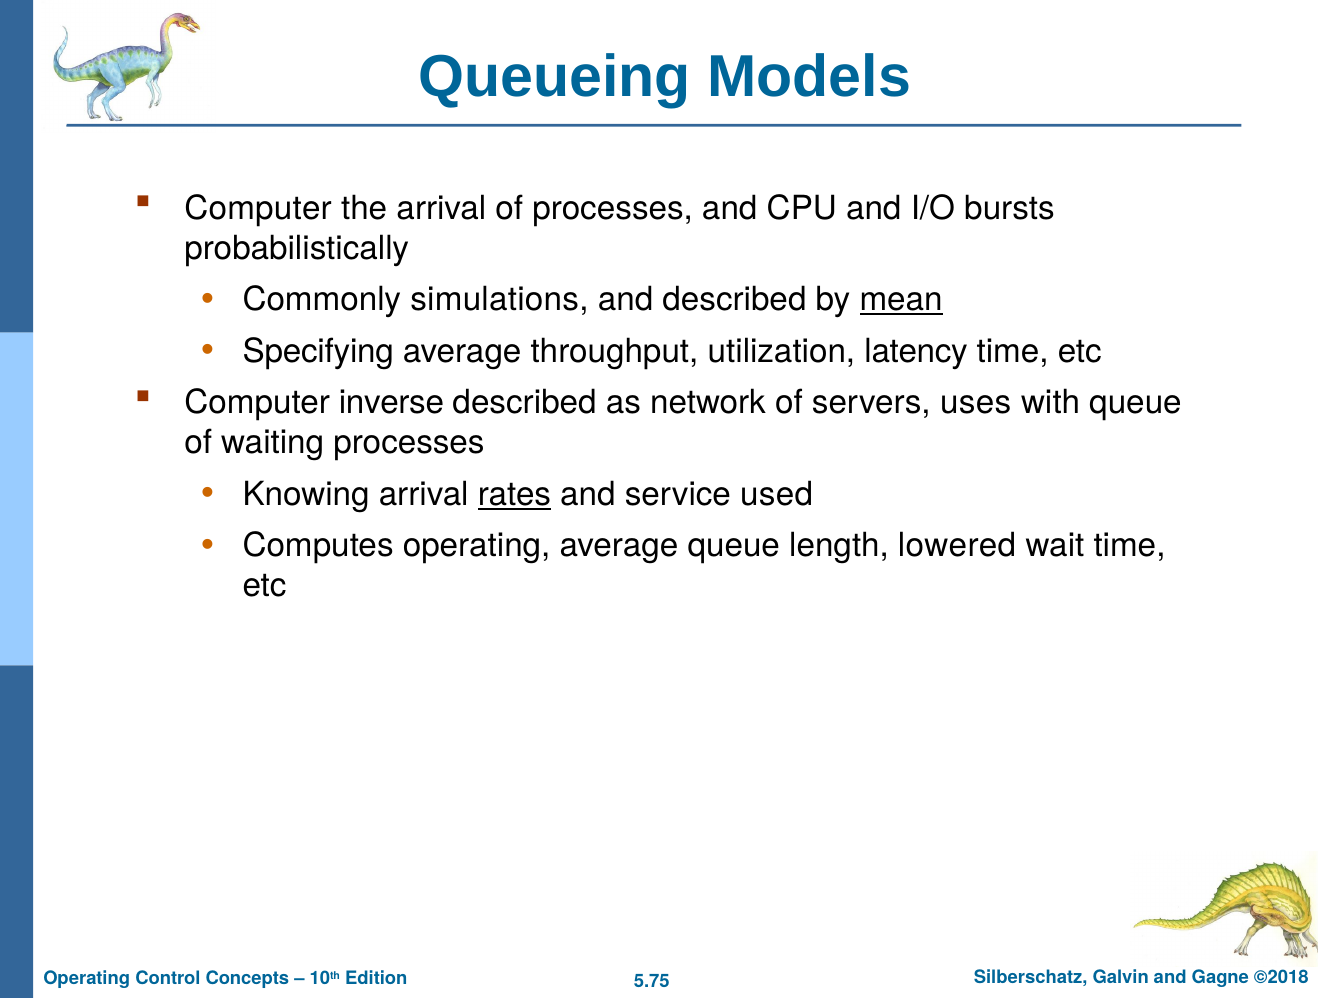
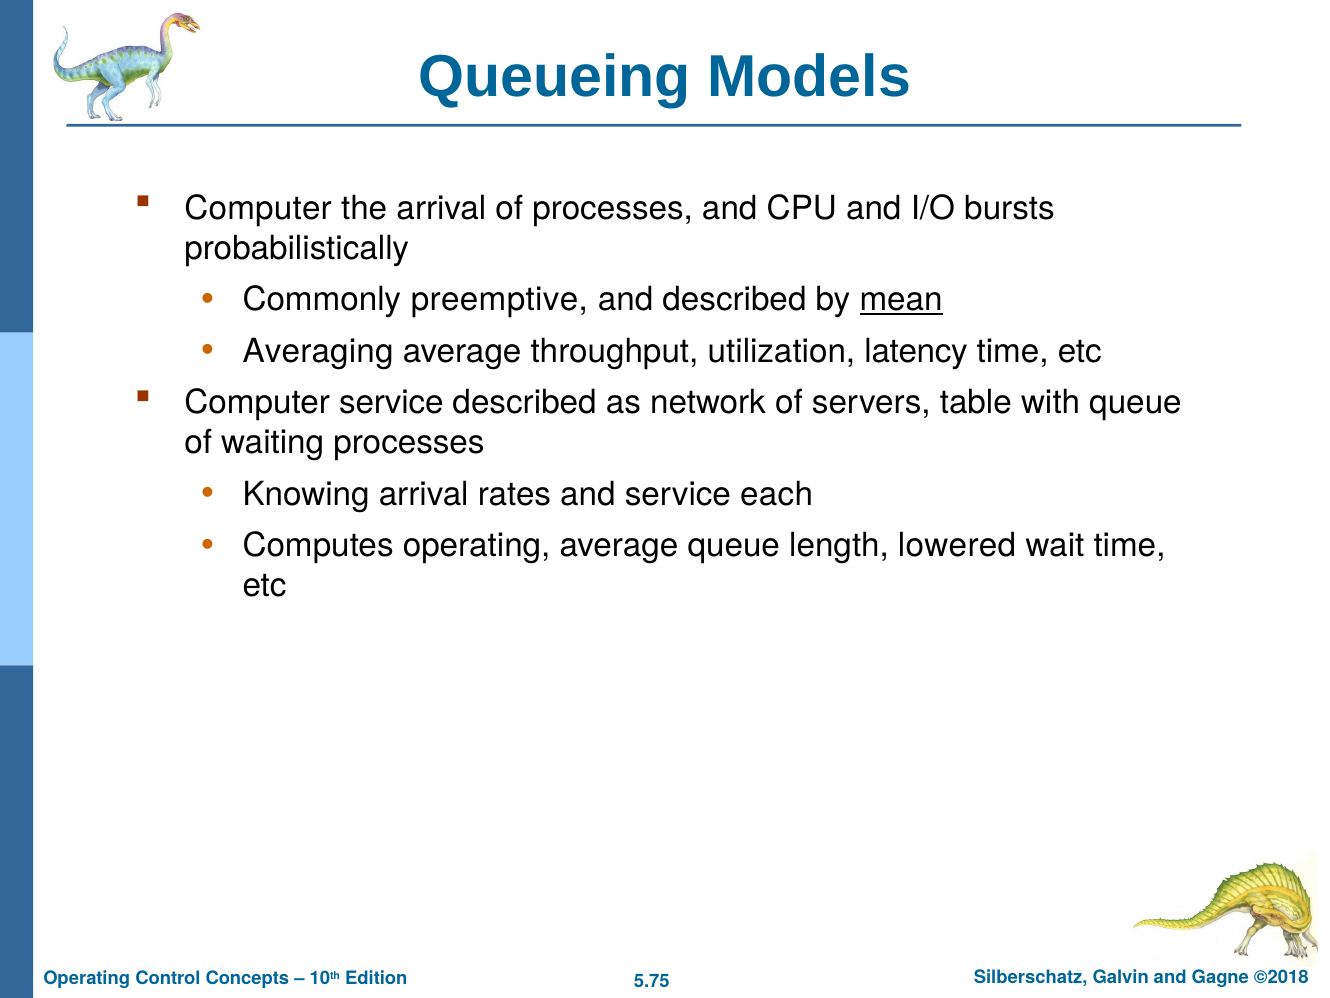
simulations: simulations -> preemptive (499, 300)
Specifying: Specifying -> Averaging (318, 351)
Computer inverse: inverse -> service (391, 403)
uses: uses -> table (976, 403)
rates underline: present -> none (514, 494)
used: used -> each (777, 494)
